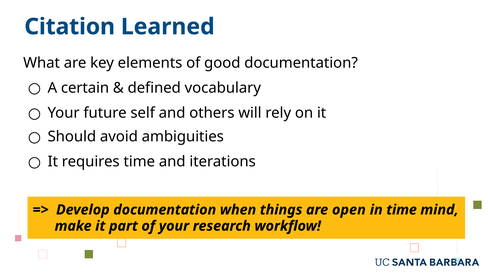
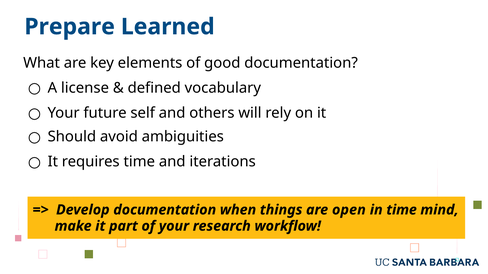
Citation: Citation -> Prepare (70, 27)
certain: certain -> license (85, 88)
